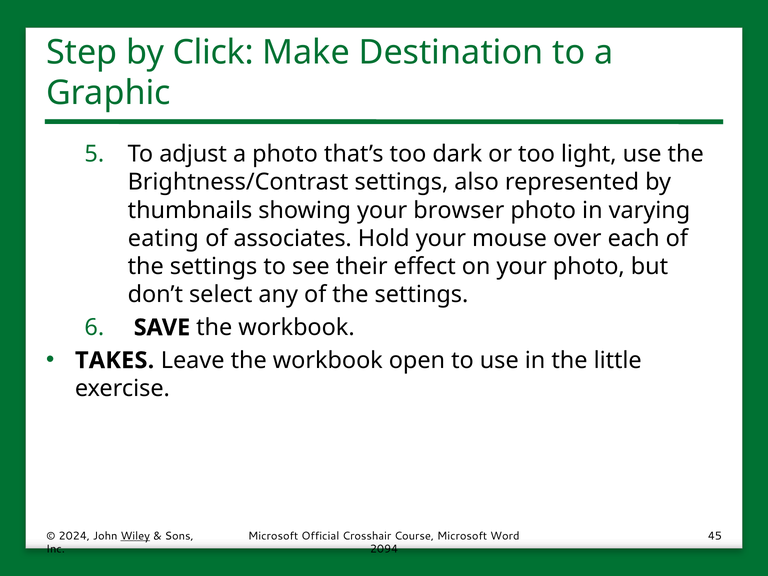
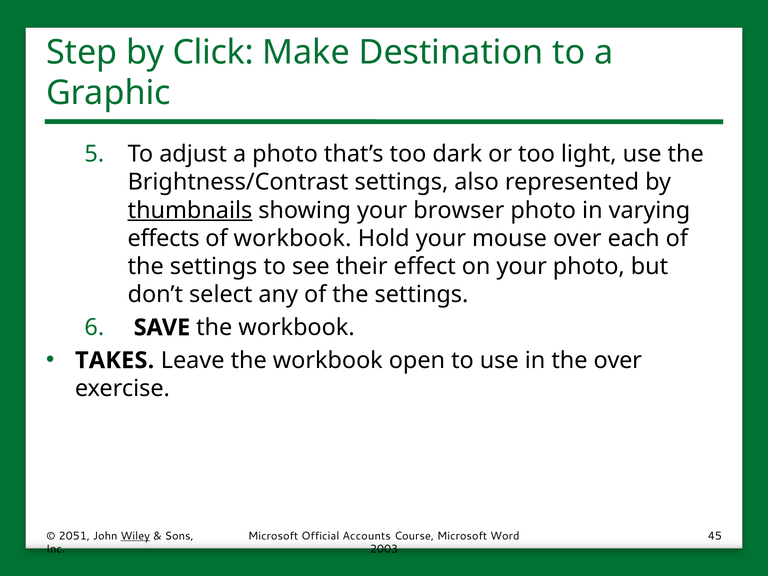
thumbnails underline: none -> present (190, 210)
eating: eating -> effects (164, 238)
of associates: associates -> workbook (293, 238)
the little: little -> over (618, 360)
2024: 2024 -> 2051 (74, 536)
Crosshair: Crosshair -> Accounts (367, 536)
2094: 2094 -> 2003 (384, 549)
